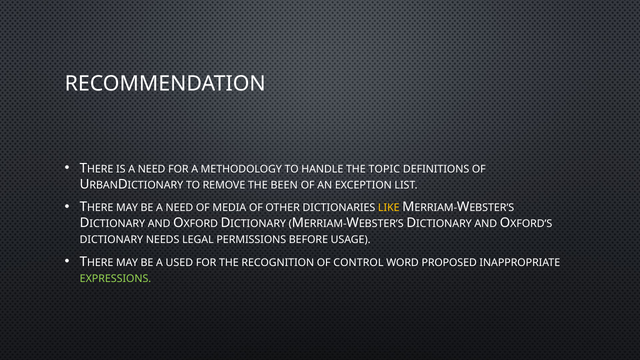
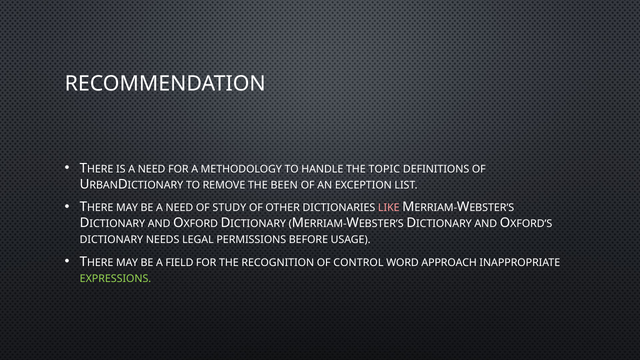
MEDIA: MEDIA -> STUDY (229, 208)
LIKE colour: yellow -> pink (389, 208)
USED: USED -> FIELD (179, 262)
PROPOSED: PROPOSED -> APPROACH (449, 262)
